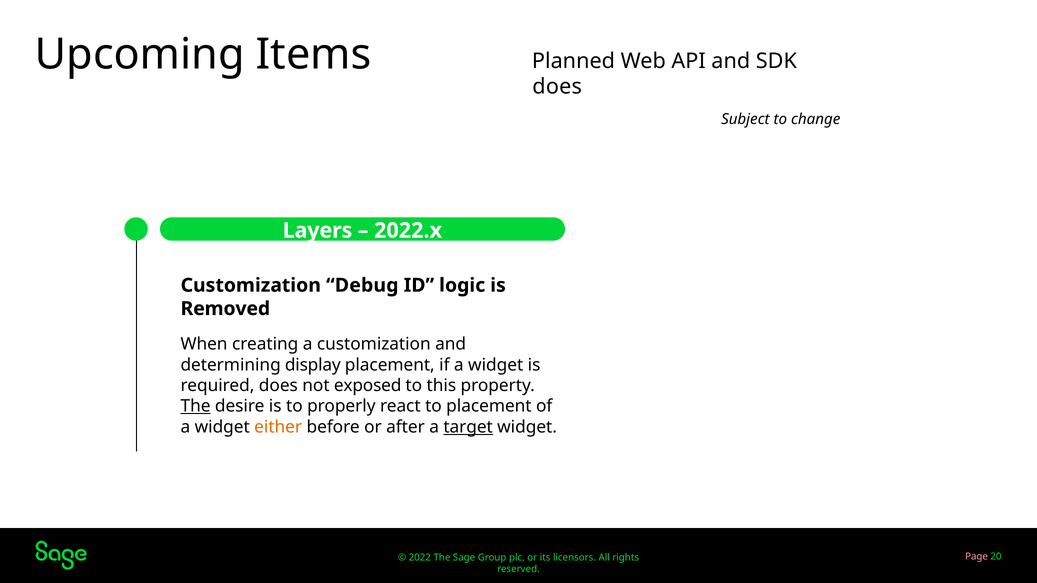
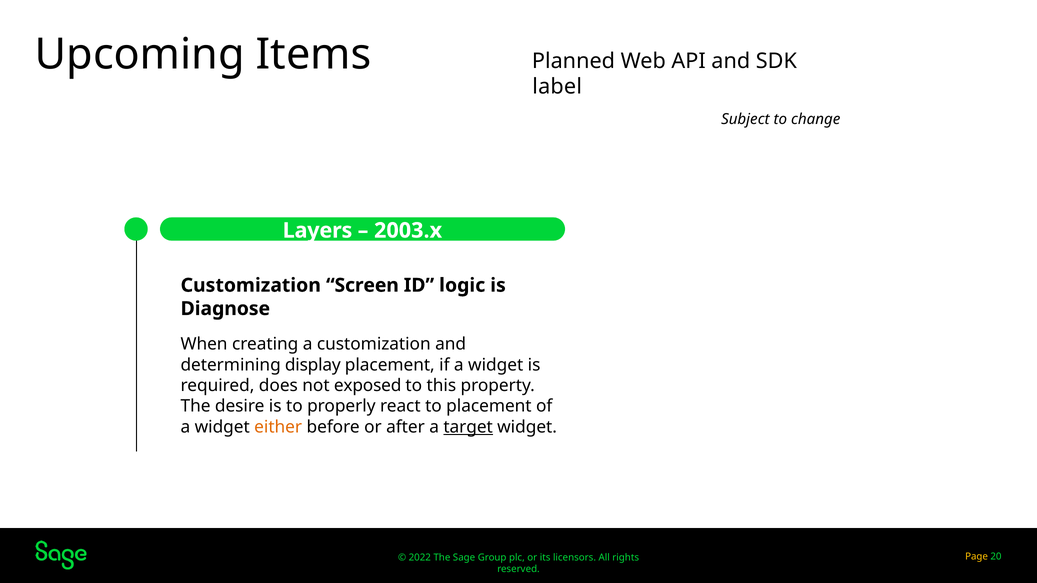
does: does -> label (557, 87)
2022.x: 2022.x -> 2003.x (408, 231)
Debug: Debug -> Screen (362, 285)
Removed: Removed -> Diagnose (225, 309)
The underline: present -> none (196, 406)
Page colour: pink -> yellow (977, 557)
